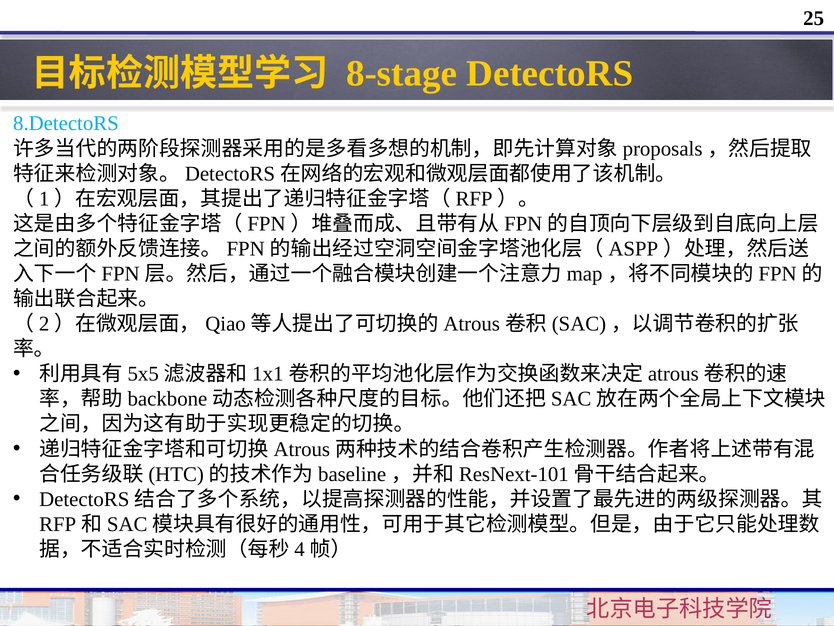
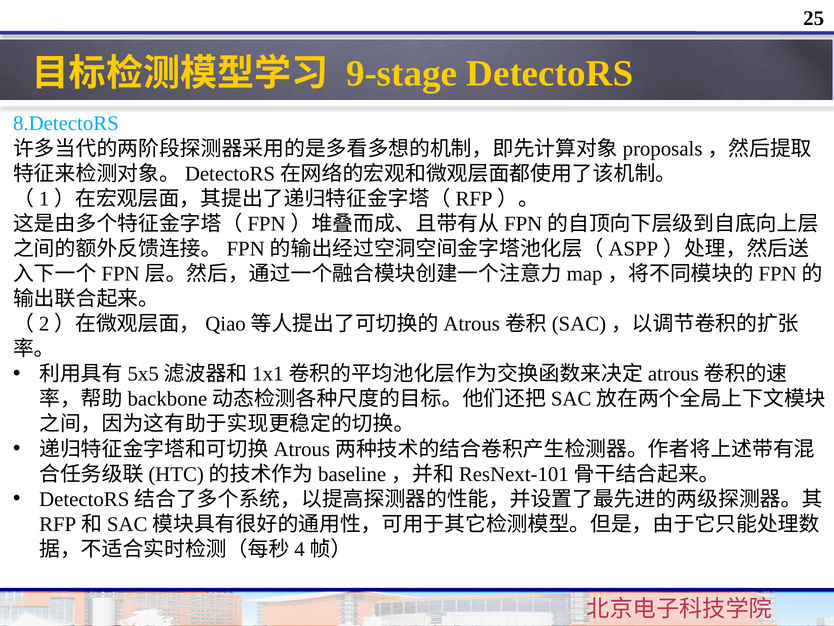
8-stage: 8-stage -> 9-stage (402, 74)
